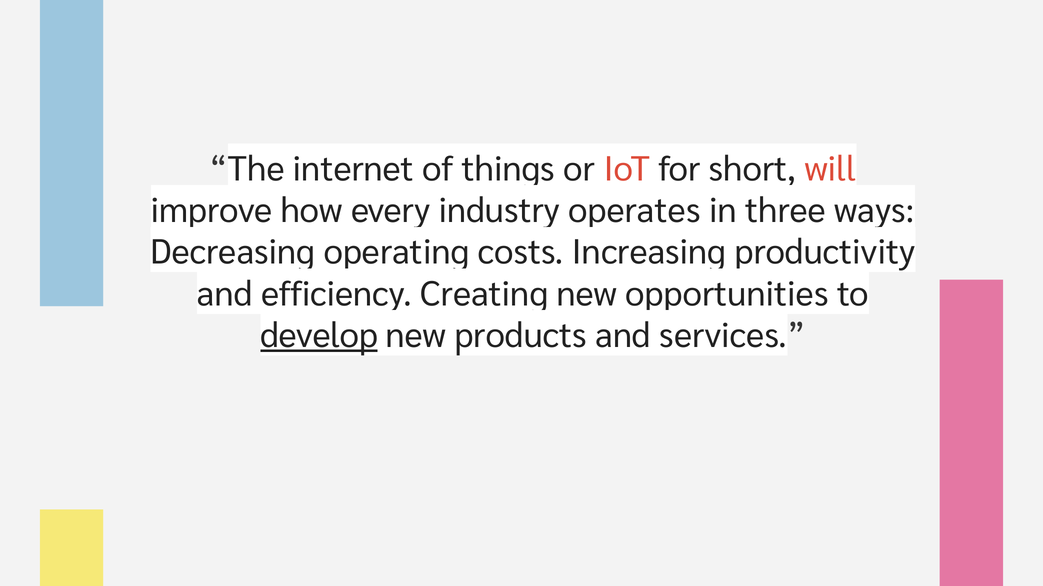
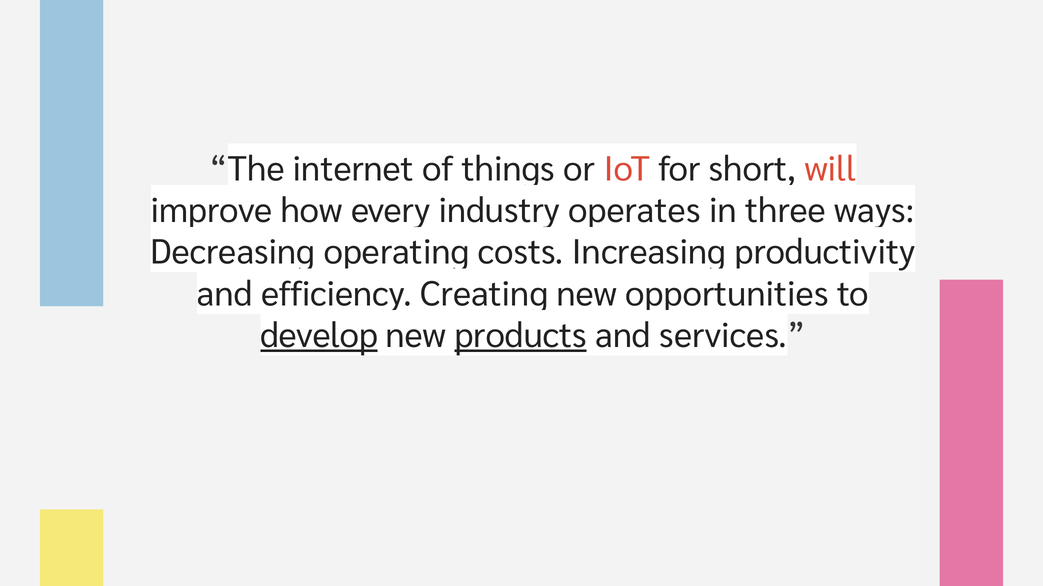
products underline: none -> present (521, 336)
